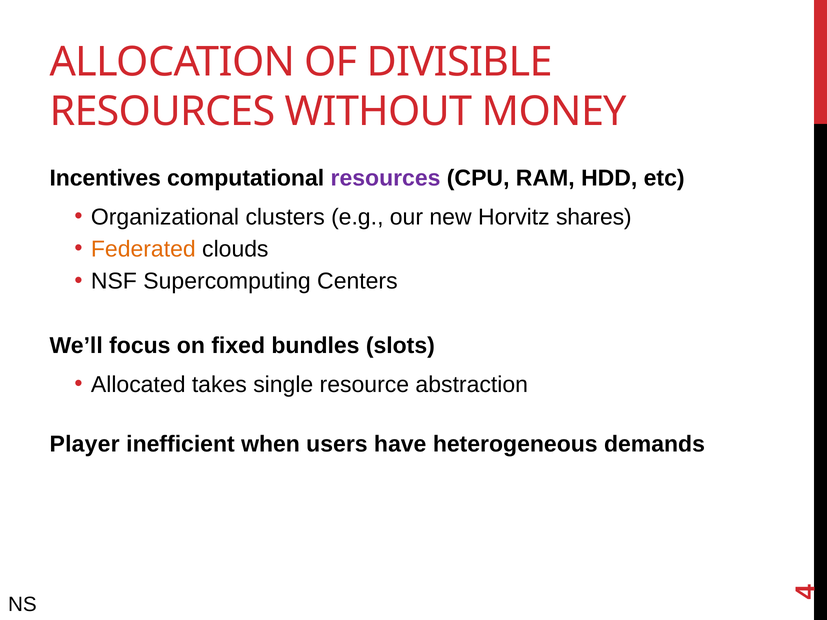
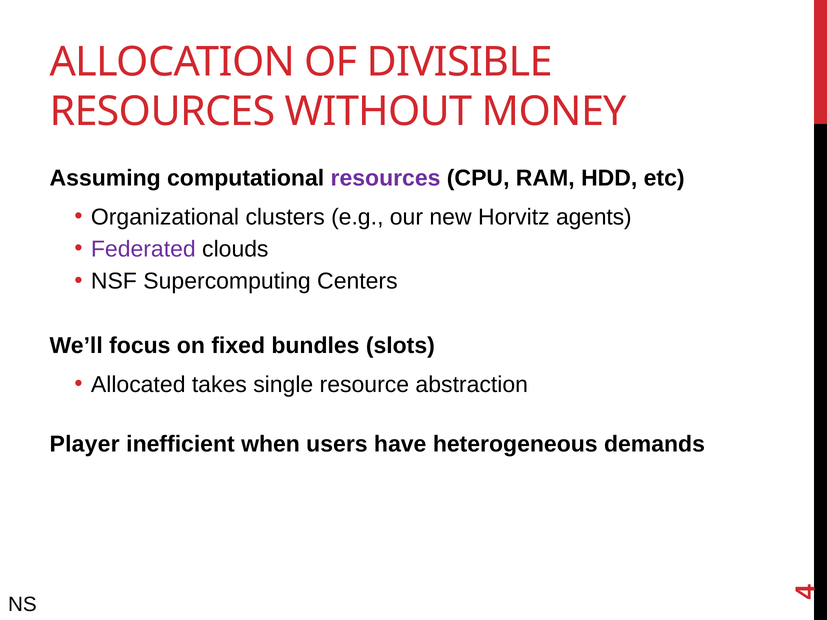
Incentives: Incentives -> Assuming (105, 178)
shares: shares -> agents (594, 217)
Federated colour: orange -> purple (143, 249)
